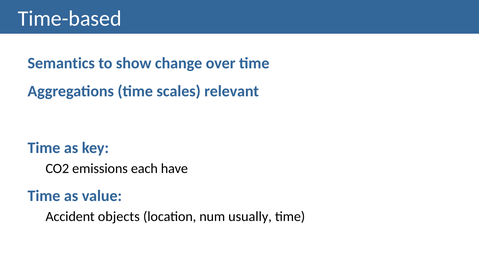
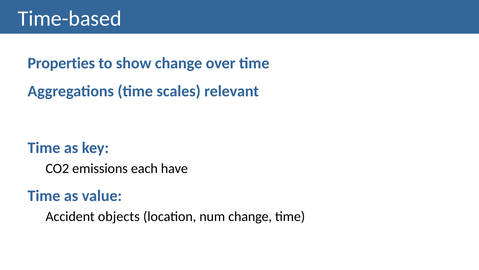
Semantics: Semantics -> Properties (61, 63)
num usually: usually -> change (250, 216)
